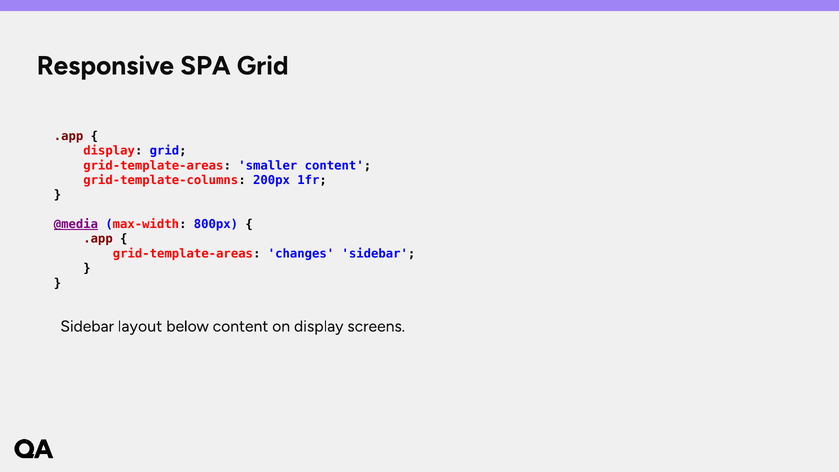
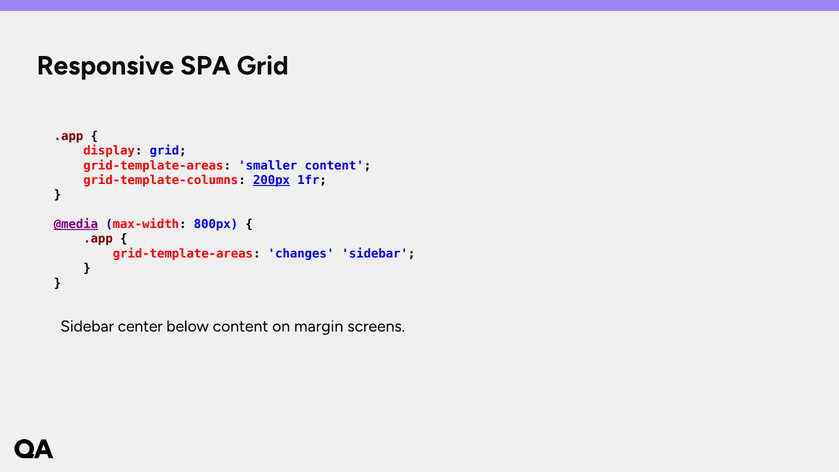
200px underline: none -> present (272, 180)
layout: layout -> center (140, 326)
on display: display -> margin (319, 326)
